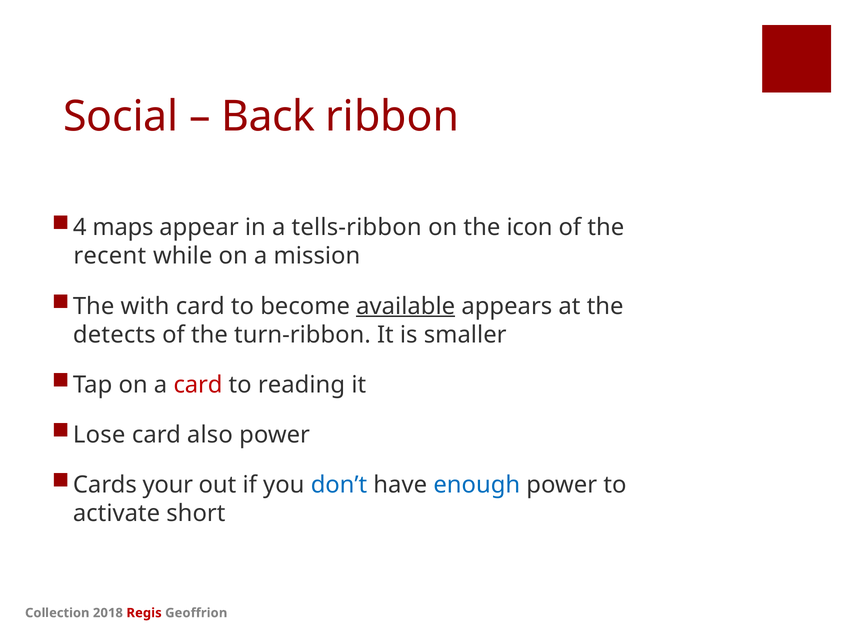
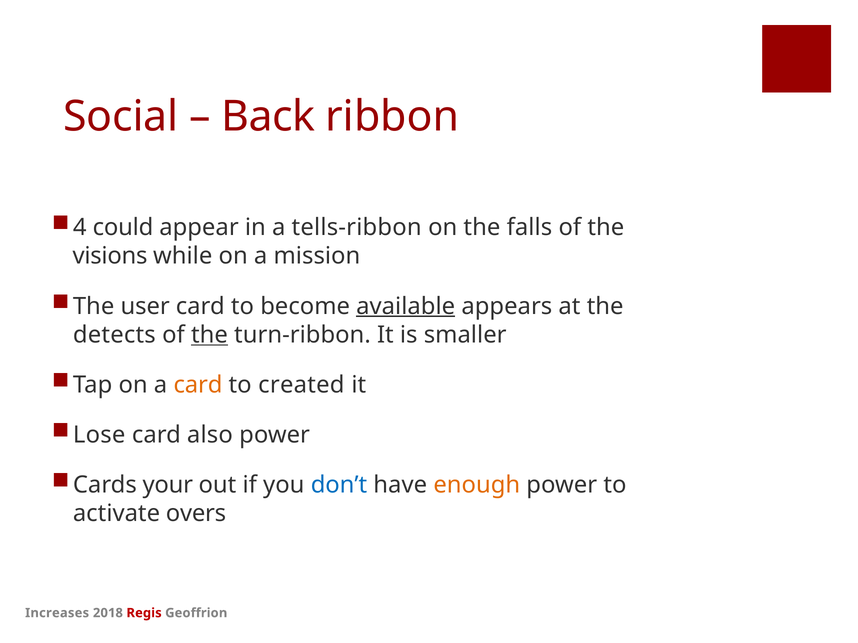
maps: maps -> could (123, 228)
icon: icon -> falls (529, 228)
recent: recent -> visions (110, 256)
with: with -> user (145, 306)
the underline: none -> present (209, 335)
card colour: red -> orange (198, 385)
reading: reading -> created (301, 385)
enough colour: blue -> orange (477, 485)
short: short -> overs (196, 514)
Collection: Collection -> Increases (57, 613)
